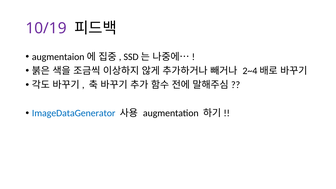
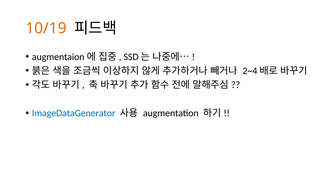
10/19 colour: purple -> orange (46, 28)
